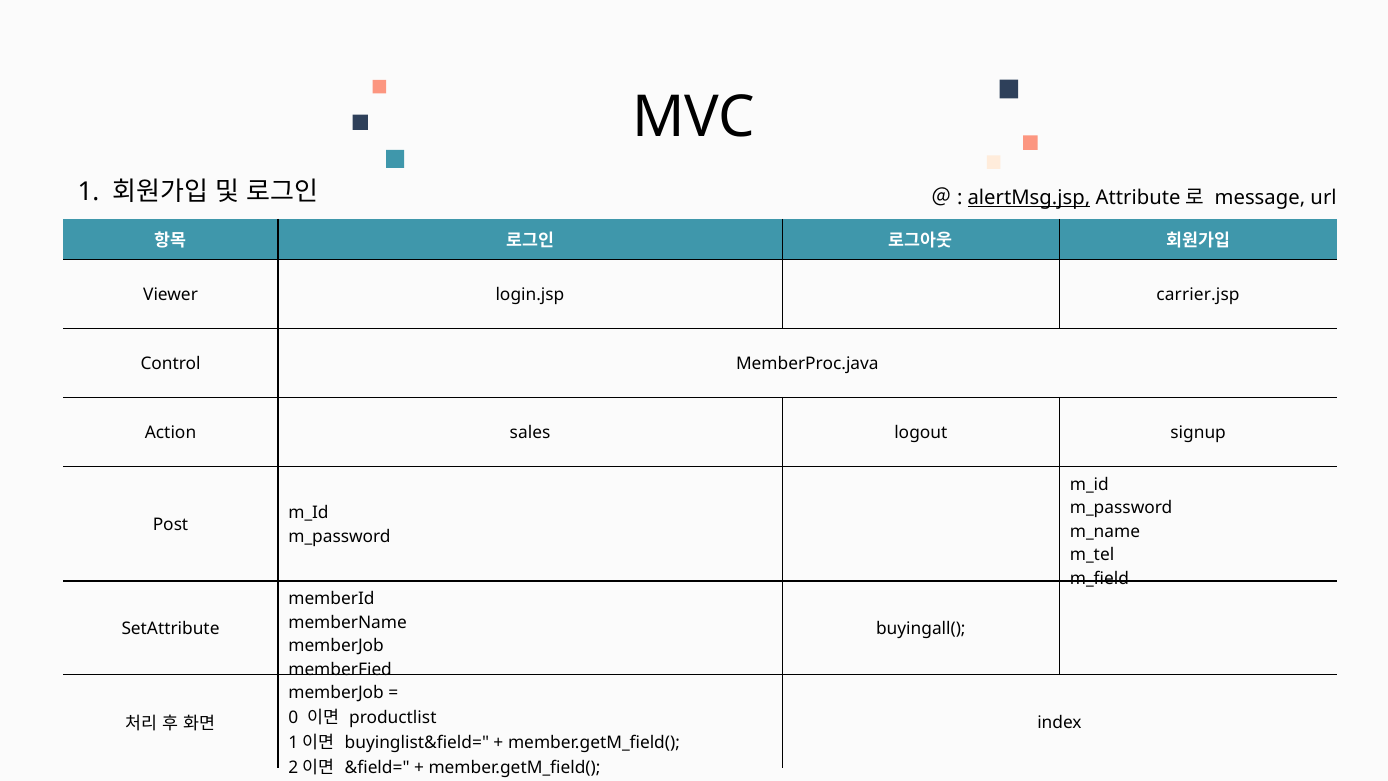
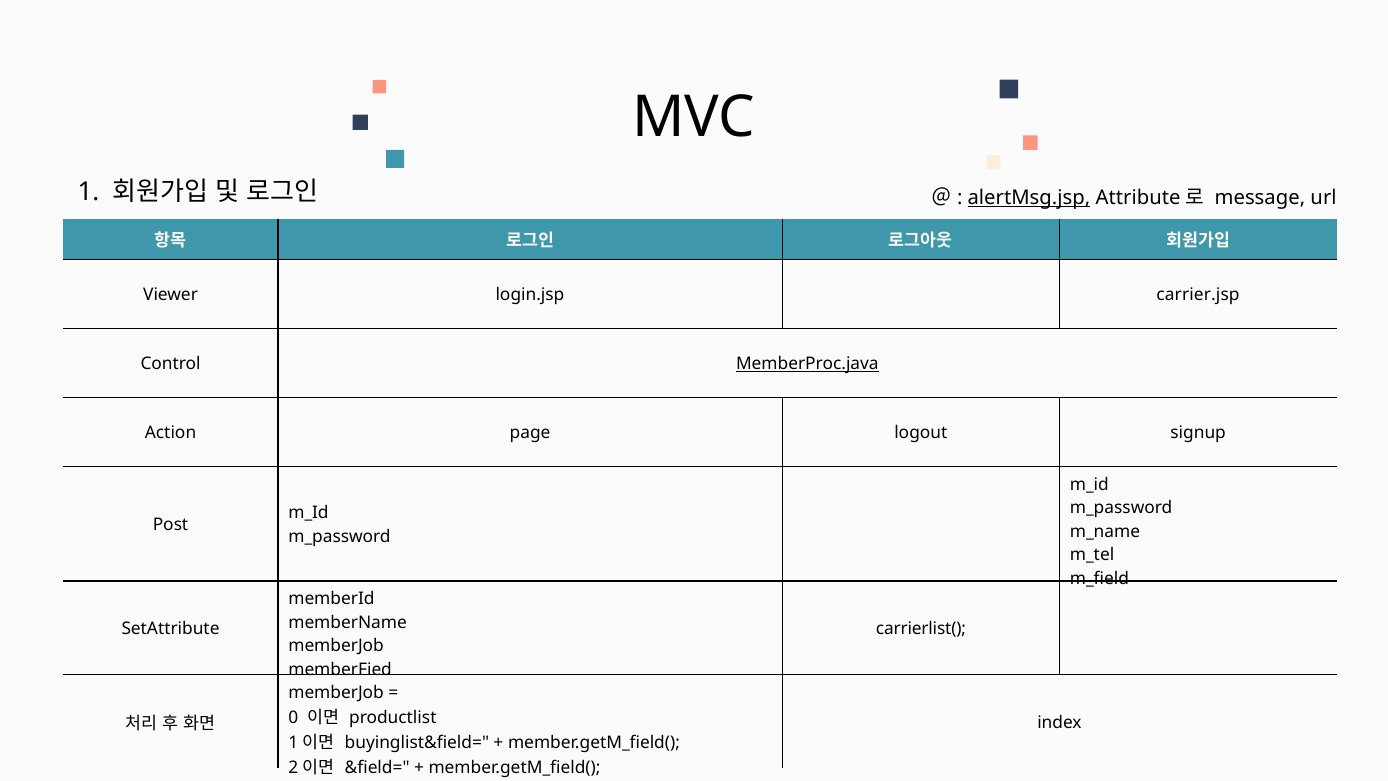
MemberProc.java underline: none -> present (807, 364)
sales: sales -> page (530, 433)
buyingall(: buyingall( -> carrierlist( (921, 629)
